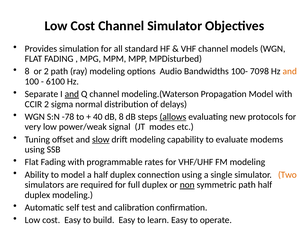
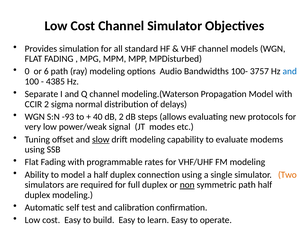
8: 8 -> 0 (27, 71)
or 2: 2 -> 6 (46, 71)
7098: 7098 -> 3757 (259, 71)
and colour: orange -> blue (290, 71)
6100: 6100 -> 4385 (55, 81)
and underline: present -> none (72, 94)
-78: -78 -> -93 (68, 117)
dB 8: 8 -> 2 (121, 117)
allows underline: present -> none (173, 117)
